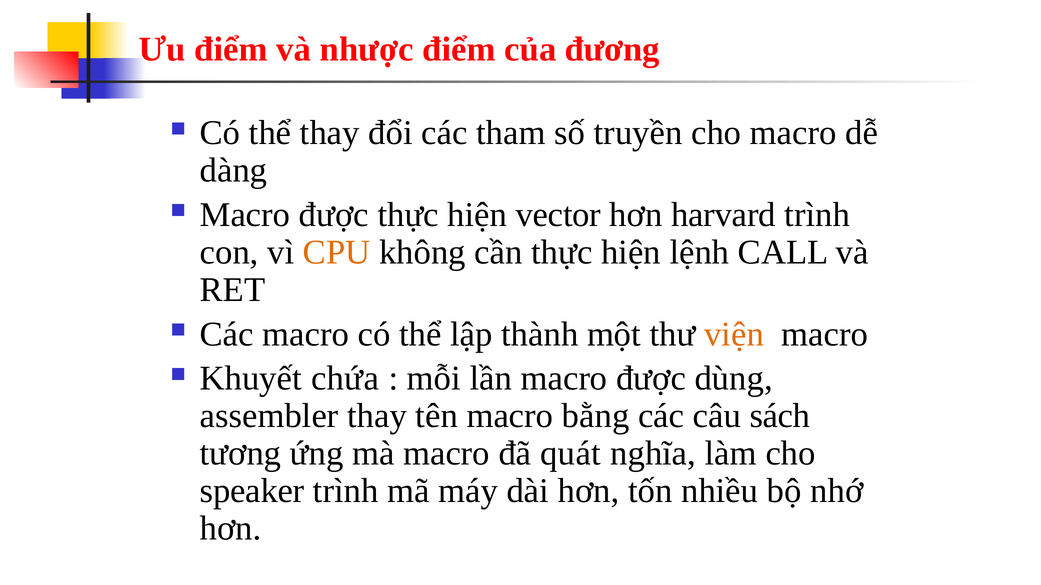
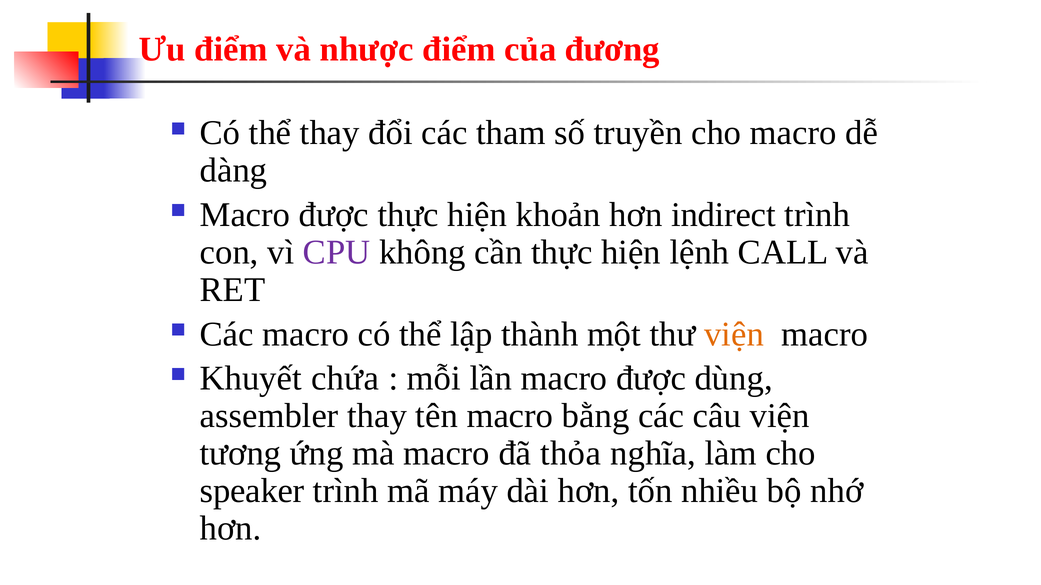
vector: vector -> khoản (558, 215)
harvard: harvard -> indirect (723, 215)
CPU colour: orange -> purple (337, 252)
câu sách: sách -> viện (780, 416)
quát: quát -> thỏa (571, 454)
